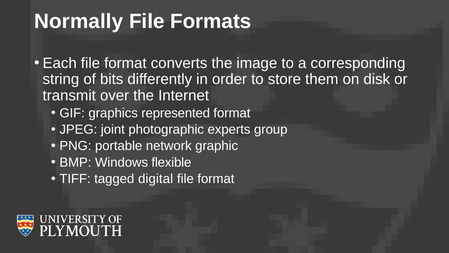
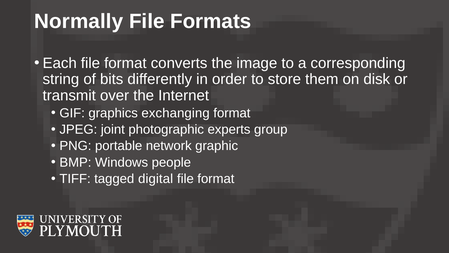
represented: represented -> exchanging (176, 113)
flexible: flexible -> people (171, 162)
